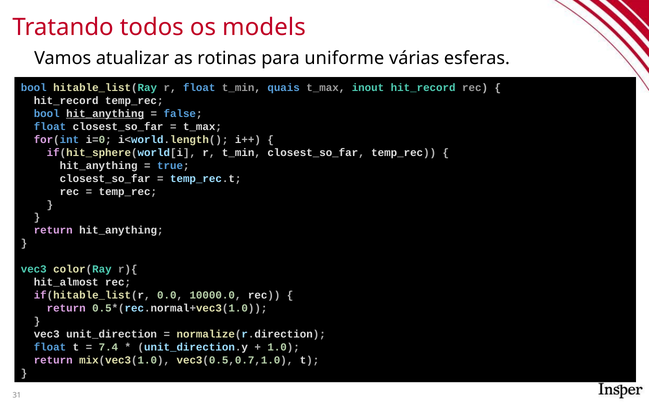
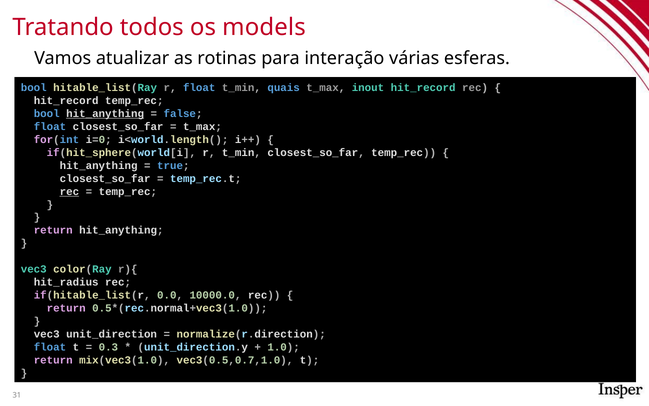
uniforme: uniforme -> interação (344, 58)
rec underline: none -> present (69, 191)
hit_almost: hit_almost -> hit_radius (66, 282)
7.4: 7.4 -> 0.3 (108, 347)
